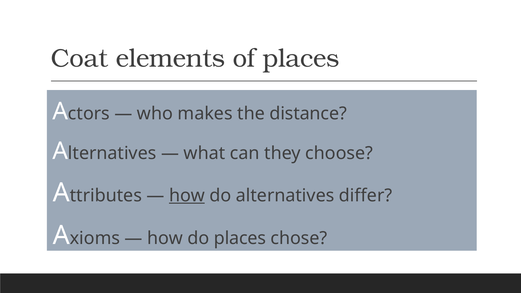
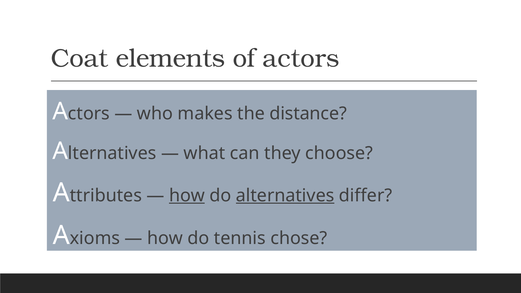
of places: places -> actors (301, 58)
alternatives underline: none -> present (285, 196)
do places: places -> tennis (240, 238)
